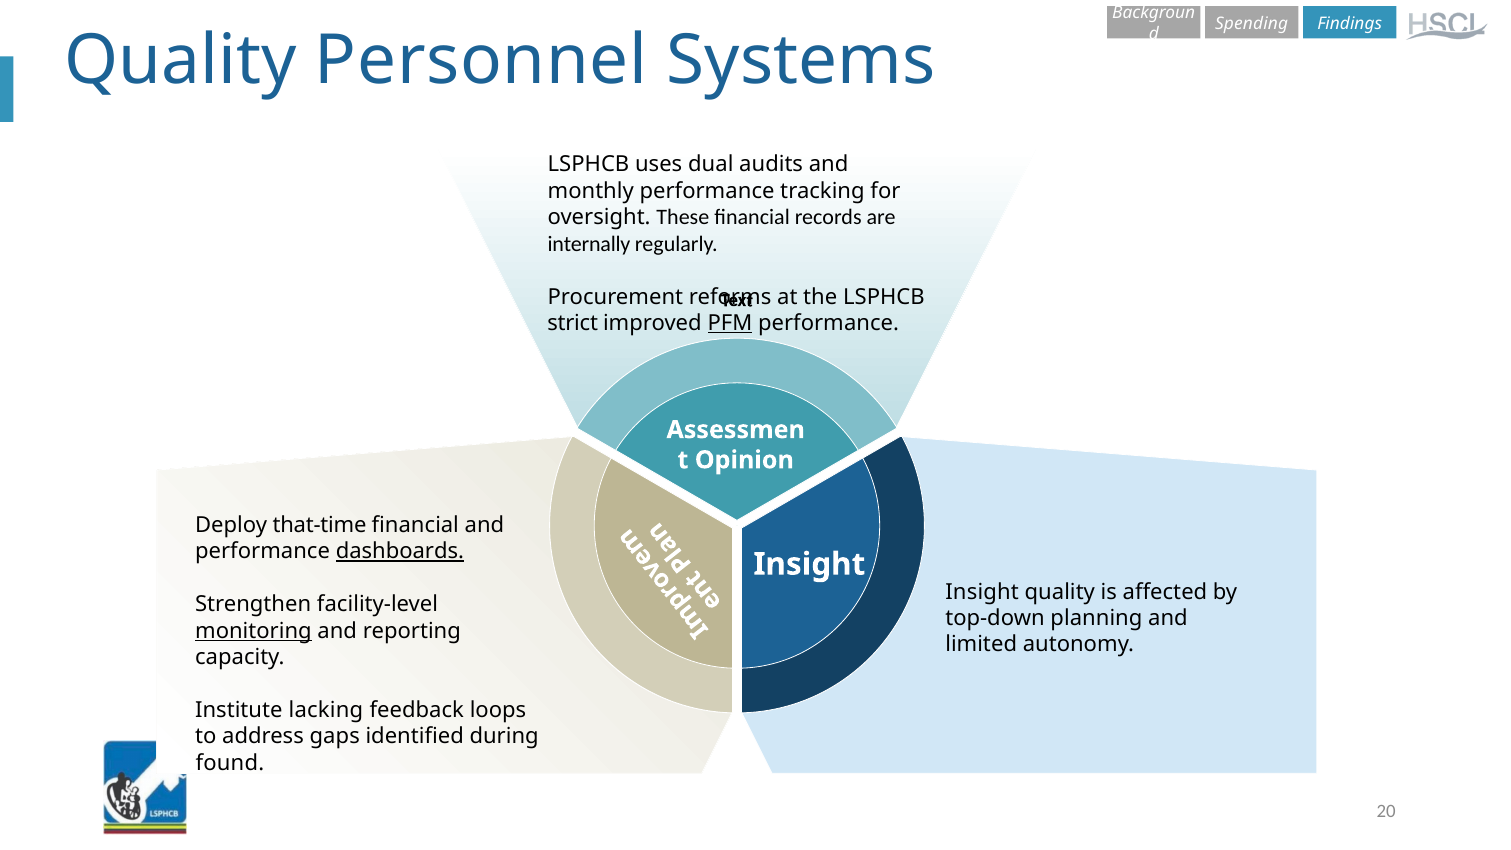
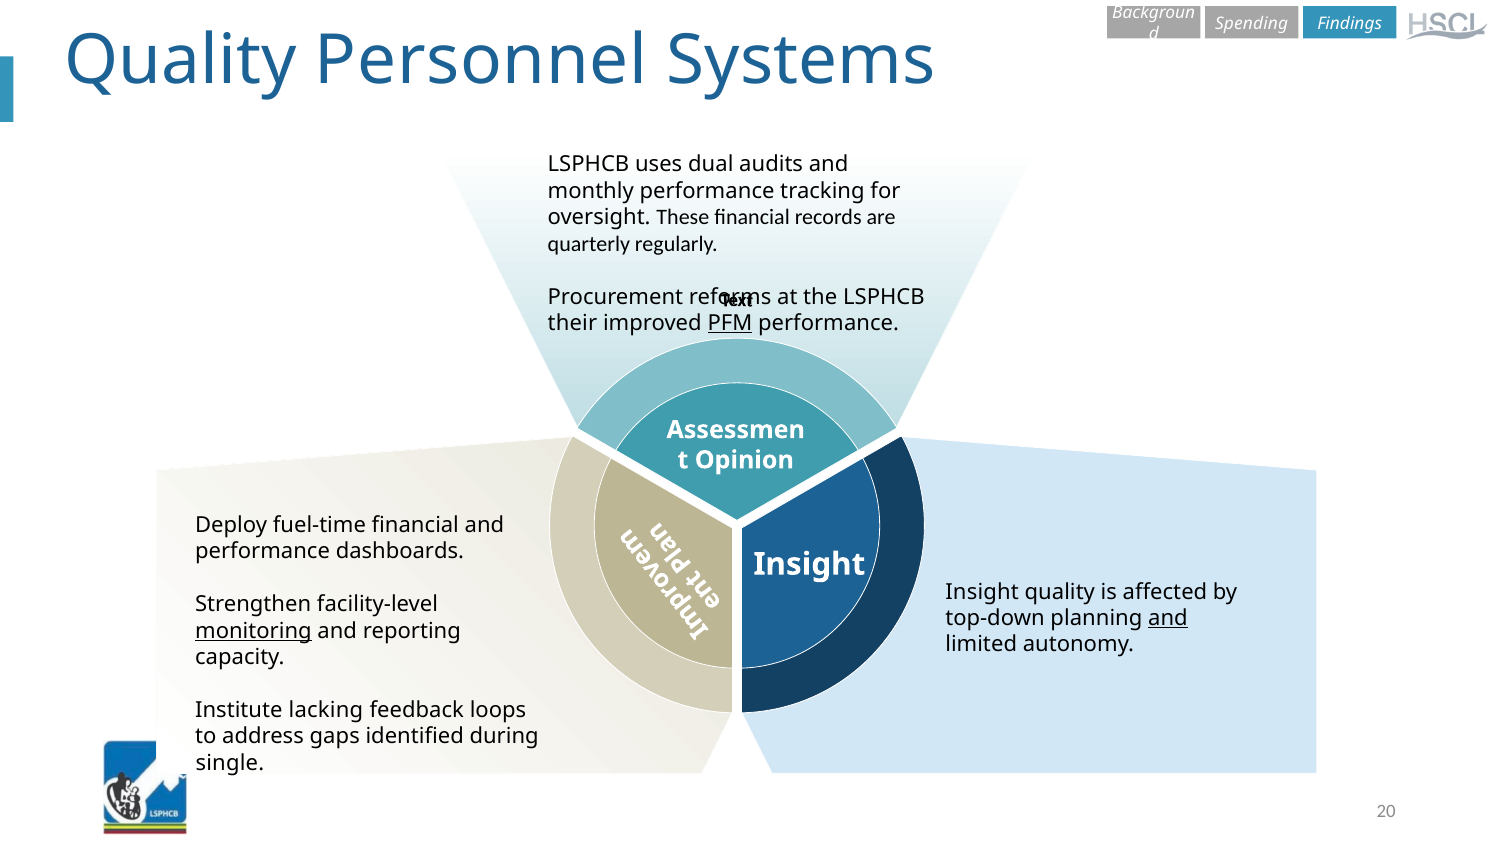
internally: internally -> quarterly (589, 244)
strict: strict -> their (572, 323)
that-time: that-time -> fuel-time (319, 525)
dashboards underline: present -> none (400, 551)
and underline: none -> present (1168, 618)
found: found -> single (230, 763)
